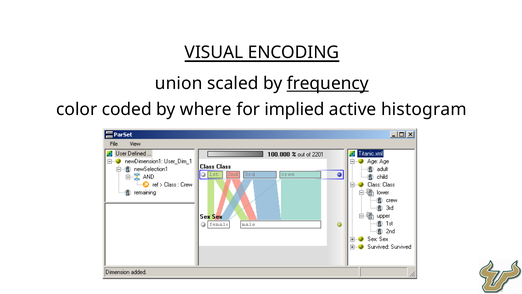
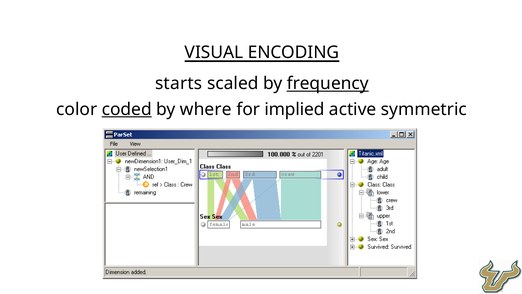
union: union -> starts (179, 83)
coded underline: none -> present (127, 109)
histogram: histogram -> symmetric (424, 109)
